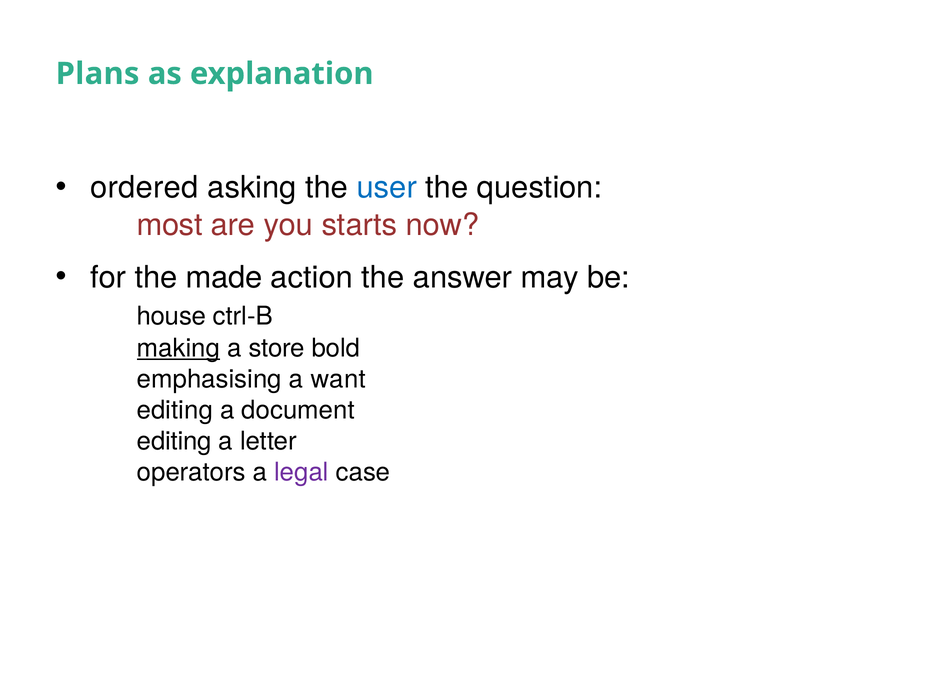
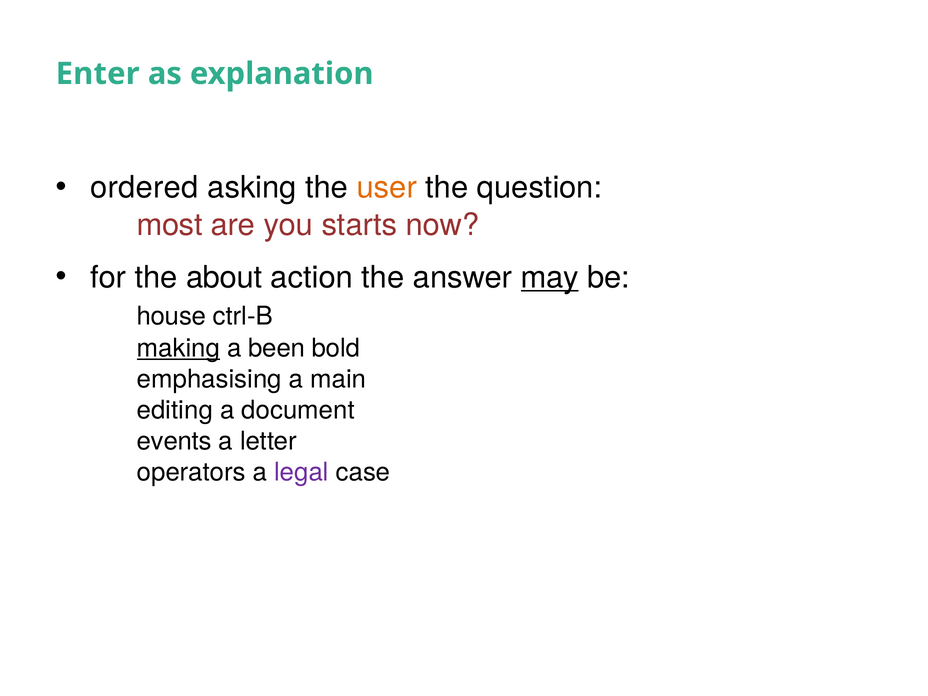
Plans: Plans -> Enter (98, 74)
user colour: blue -> orange (387, 188)
made: made -> about (224, 277)
may underline: none -> present (550, 277)
store: store -> been (277, 348)
want: want -> main (338, 379)
editing: editing -> events (174, 441)
